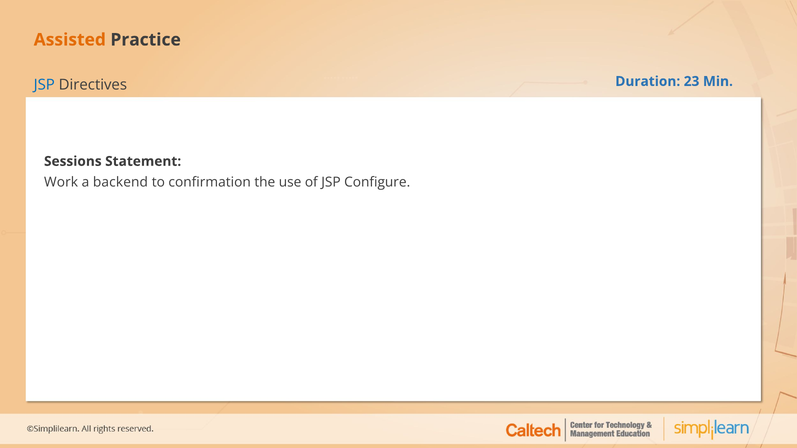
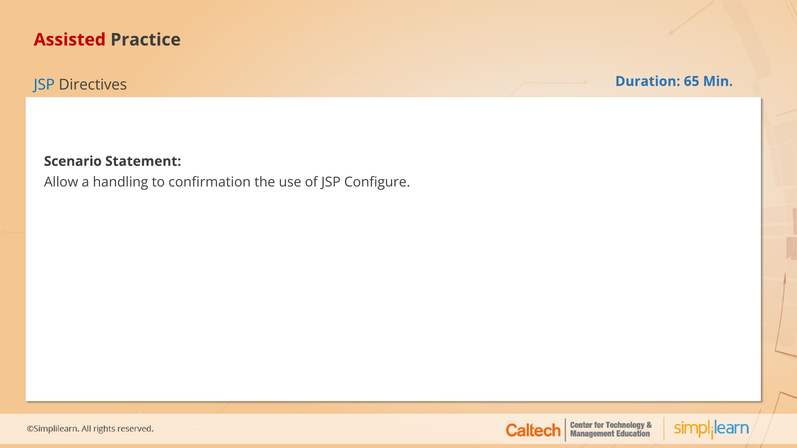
Assisted colour: orange -> red (70, 40)
23: 23 -> 65 (692, 81)
Sessions: Sessions -> Scenario (73, 161)
Work: Work -> Allow (61, 182)
backend: backend -> handling (121, 182)
